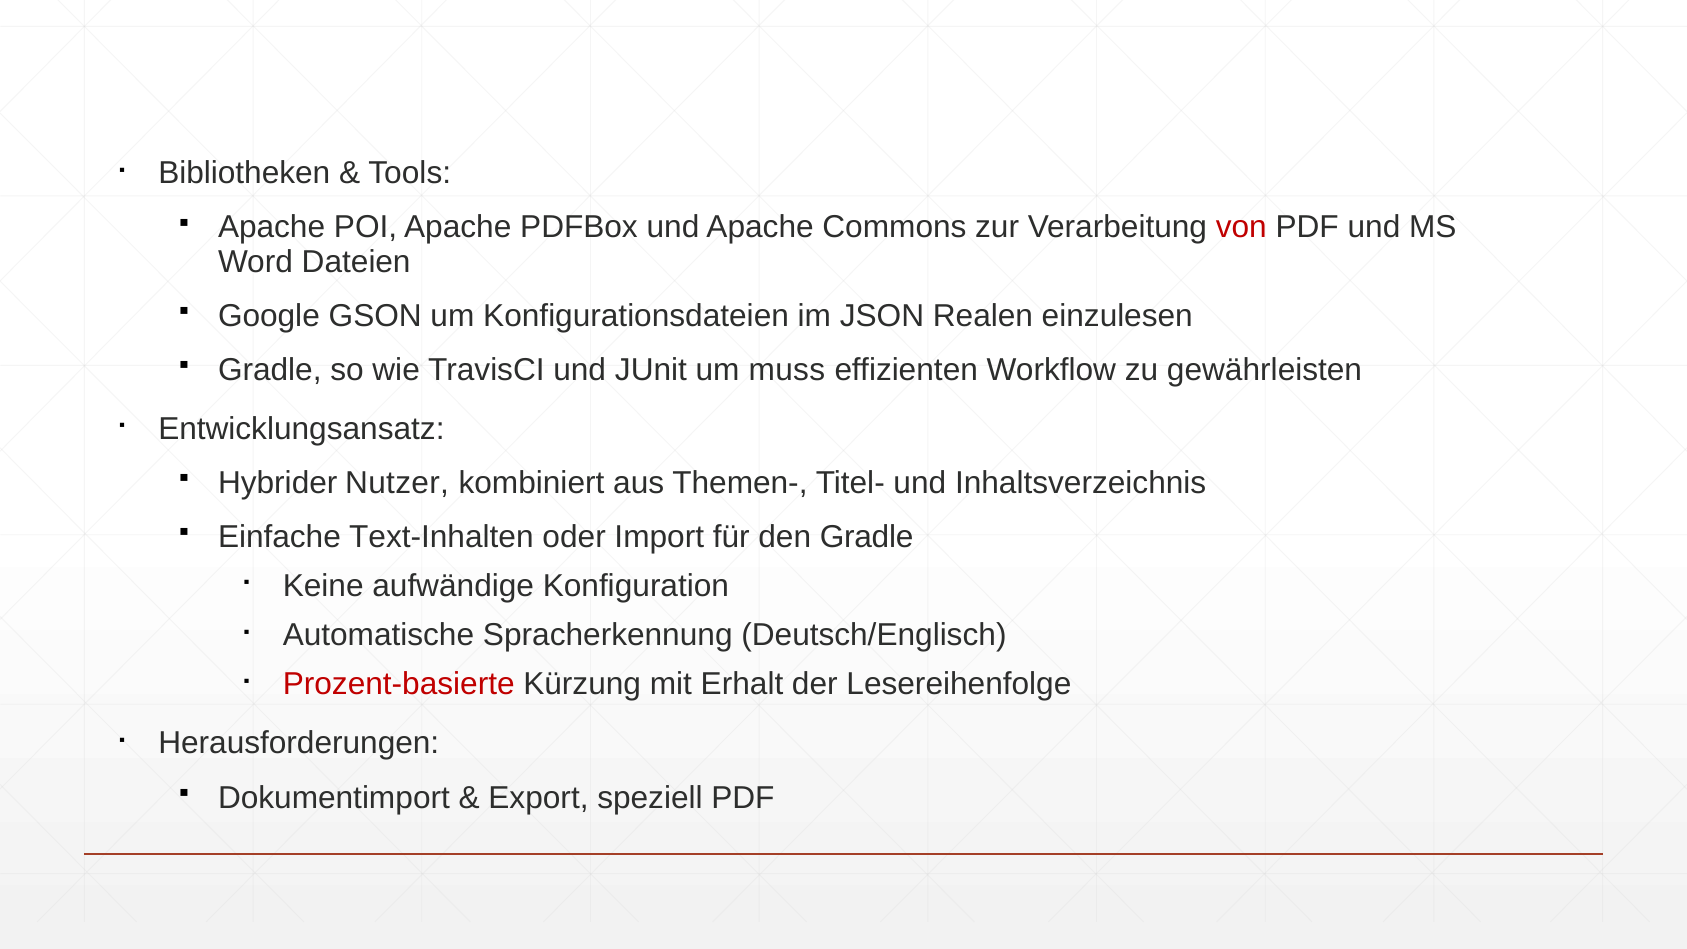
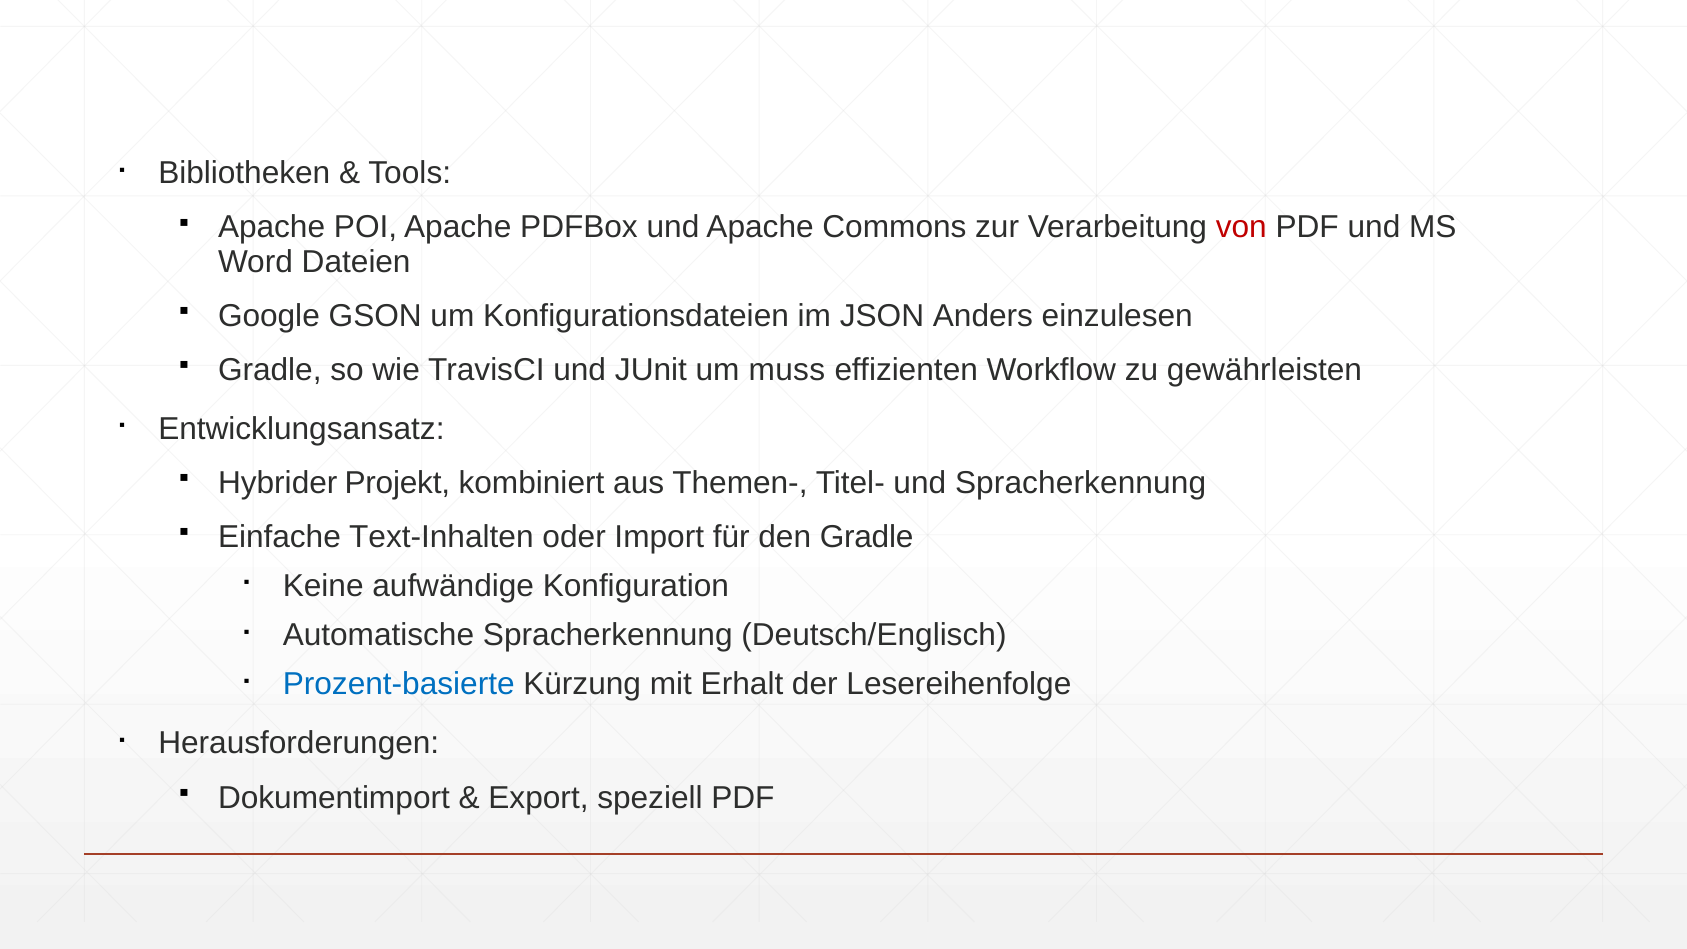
Realen: Realen -> Anders (983, 316)
Nutzer: Nutzer -> Projekt (397, 483)
und Inhaltsverzeichnis: Inhaltsverzeichnis -> Spracherkennung (1081, 483)
Prozent-basierte colour: red -> blue (399, 684)
